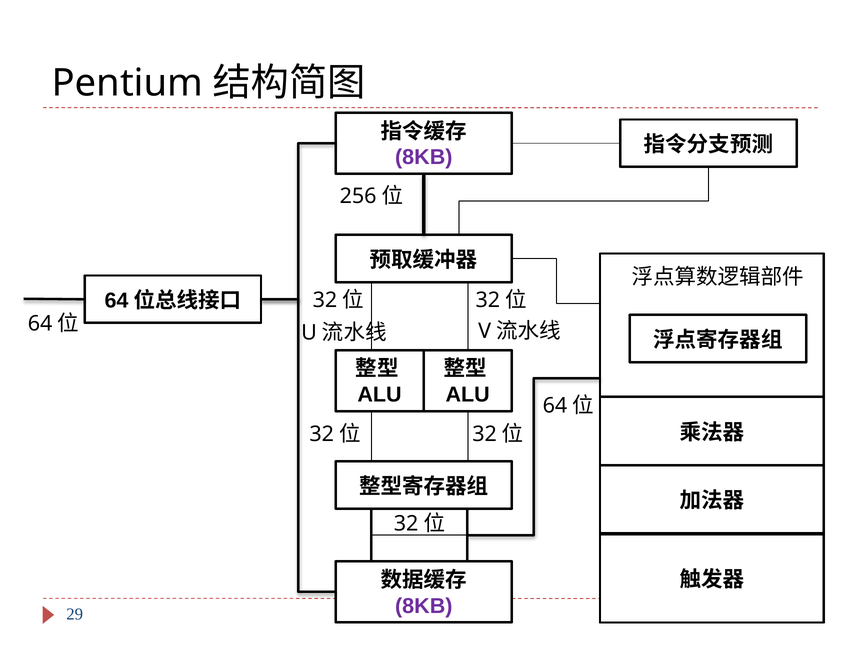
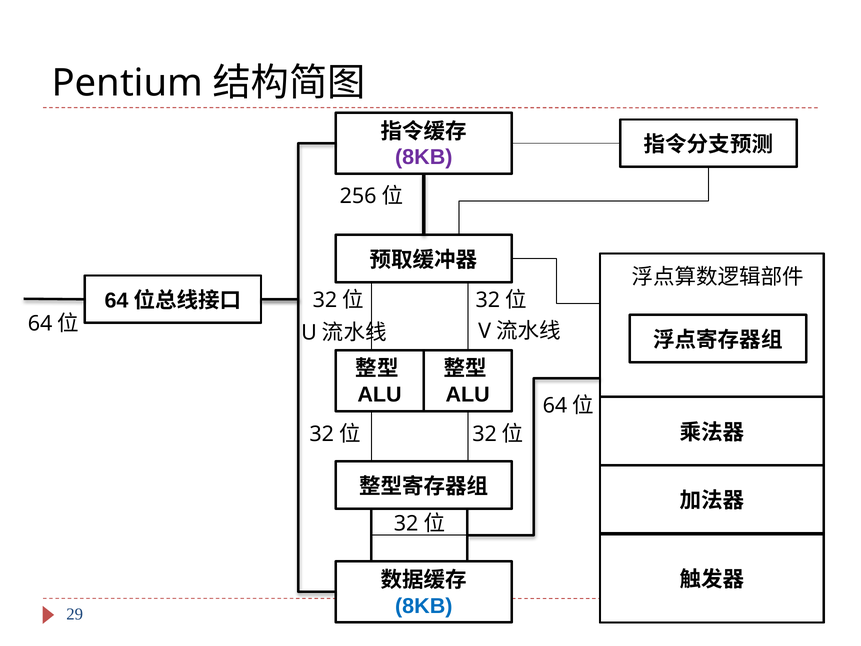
8KB colour: purple -> blue (424, 606)
